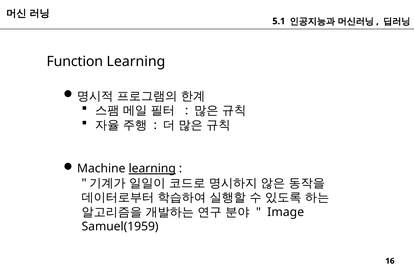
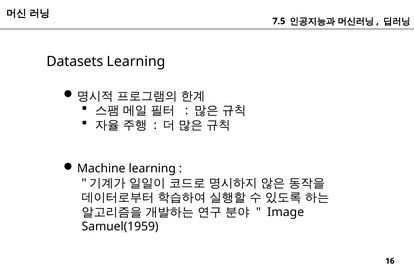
5.1: 5.1 -> 7.5 (279, 21)
Function: Function -> Datasets (75, 61)
learning underline: present -> none (152, 169)
